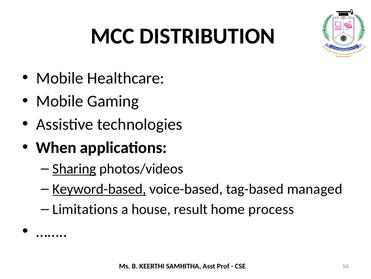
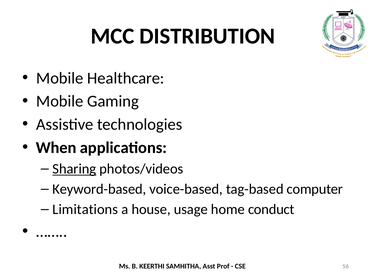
Keyword-based underline: present -> none (99, 189)
managed: managed -> computer (315, 189)
result: result -> usage (191, 209)
process: process -> conduct (271, 209)
